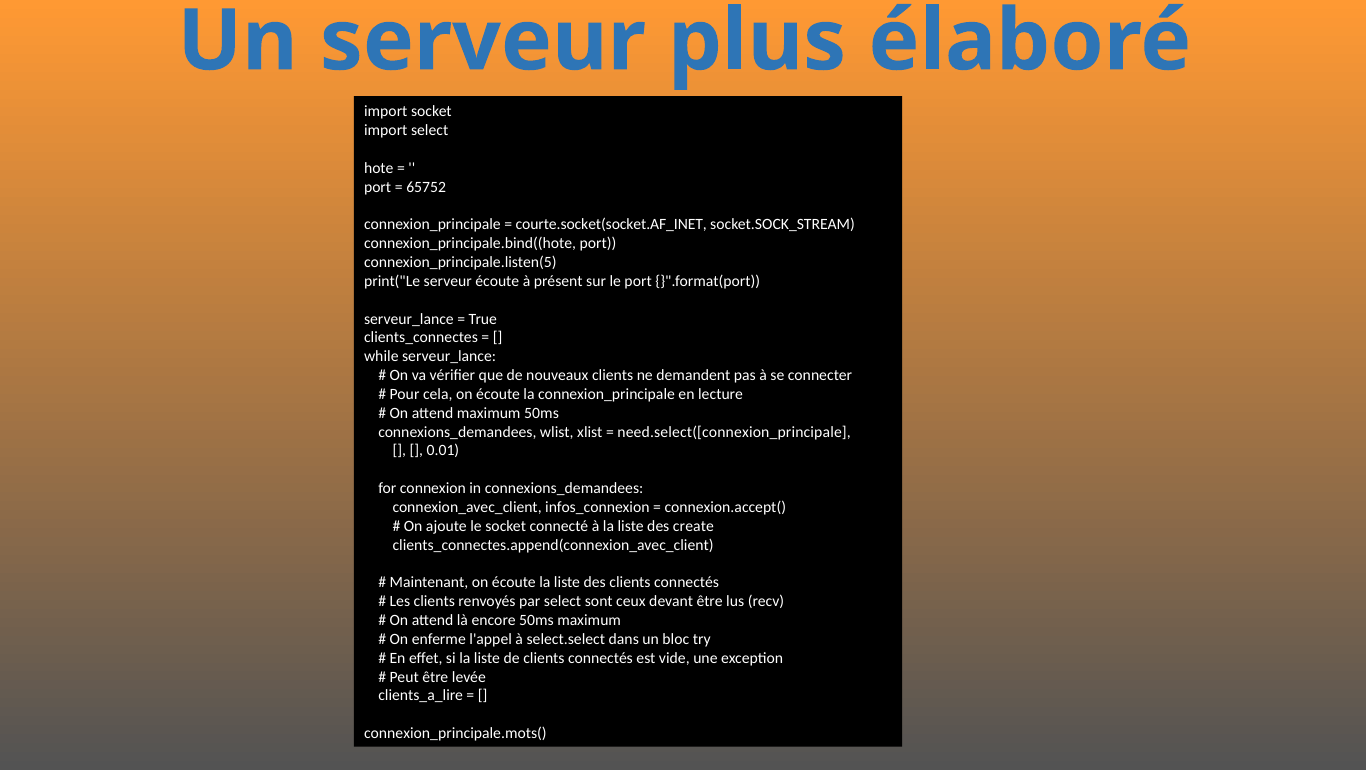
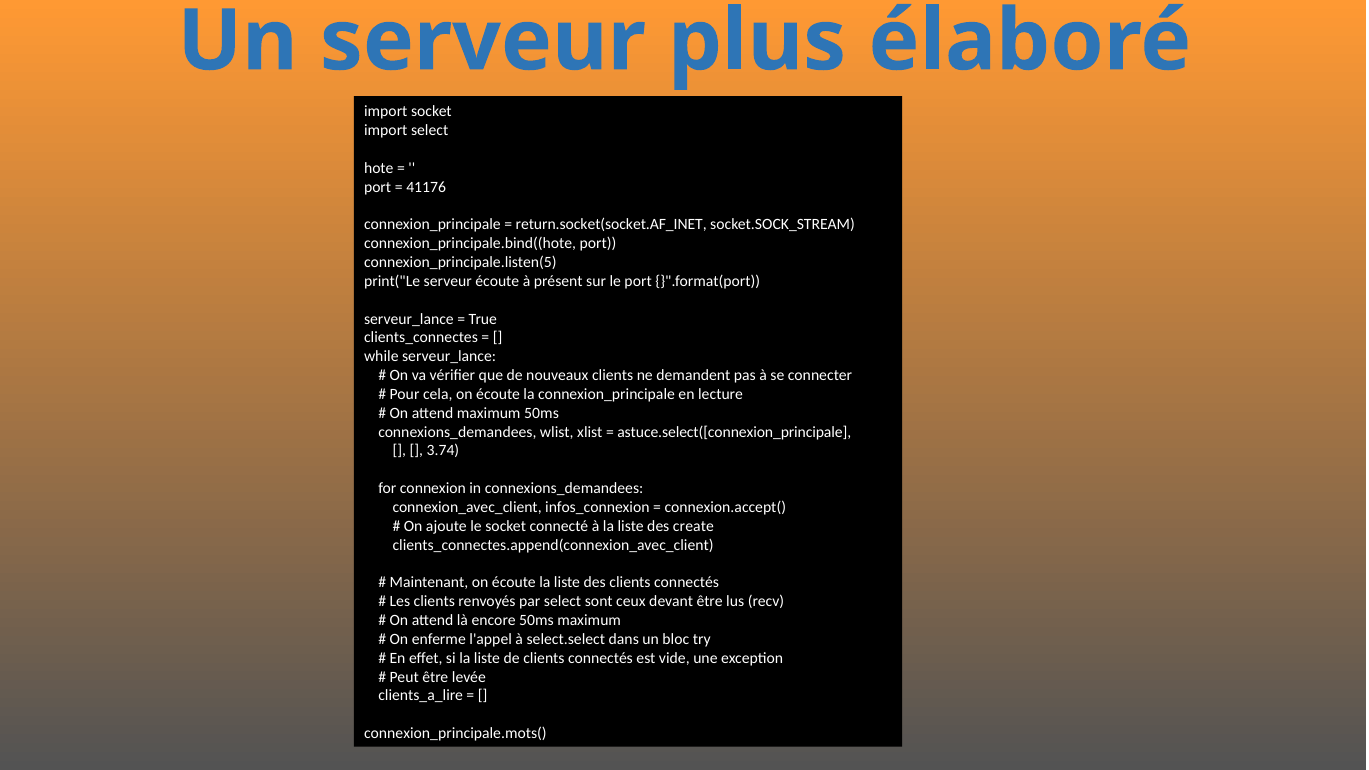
65752: 65752 -> 41176 (426, 187)
courte.socket(socket.AF_INET: courte.socket(socket.AF_INET -> return.socket(socket.AF_INET (611, 225)
need.select([connexion_principale: need.select([connexion_principale -> astuce.select([connexion_principale (734, 432)
0.01: 0.01 -> 3.74 (443, 451)
